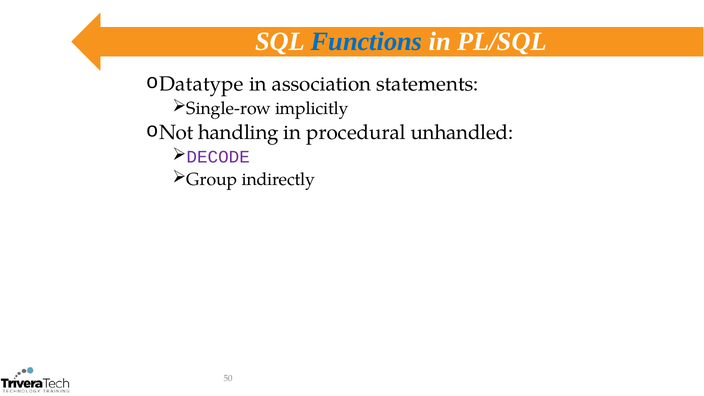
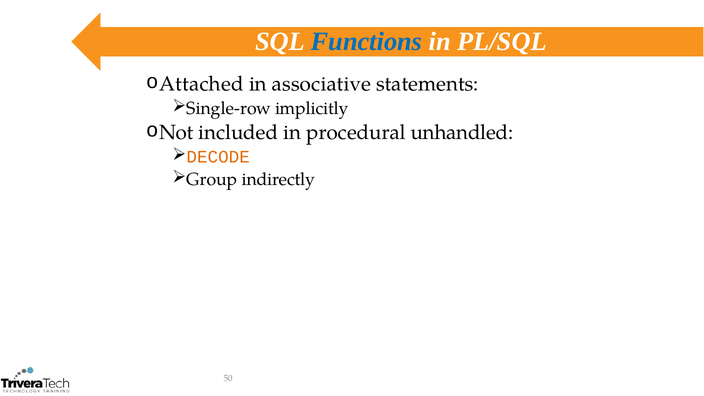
Datatype: Datatype -> Attached (201, 84)
association: association -> associative (322, 84)
handling: handling -> included (238, 133)
DECODE colour: purple -> orange (218, 157)
